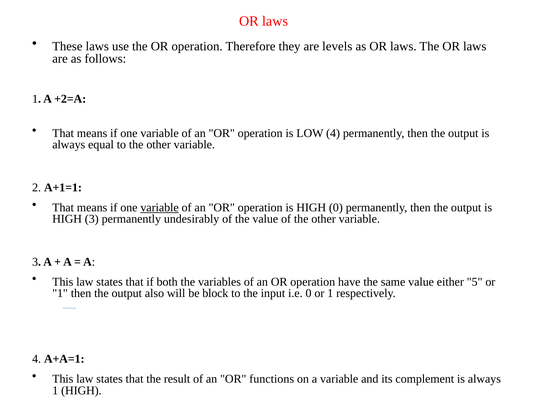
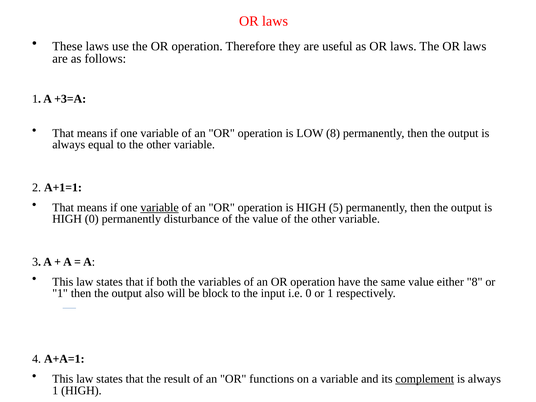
levels: levels -> useful (337, 46)
+2=A: +2=A -> +3=A (70, 99)
LOW 4: 4 -> 8 (333, 133)
HIGH 0: 0 -> 5 (336, 208)
HIGH 3: 3 -> 0 (92, 219)
undesirably: undesirably -> disturbance (192, 219)
either 5: 5 -> 8 (475, 282)
complement underline: none -> present (425, 379)
